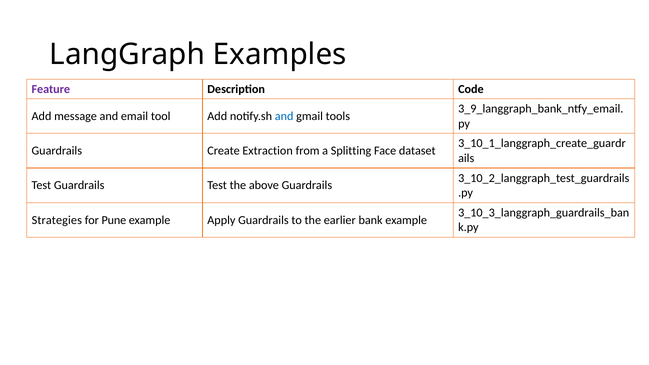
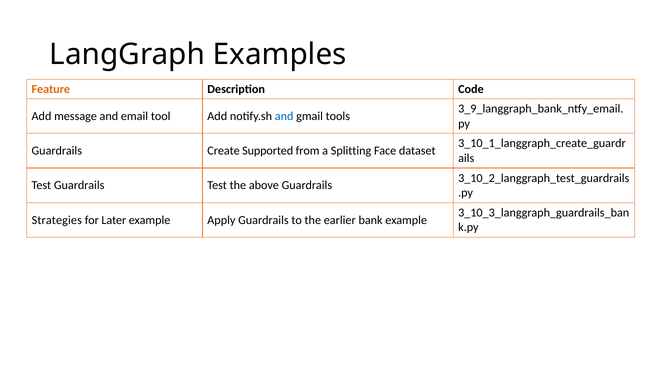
Feature colour: purple -> orange (51, 89)
Extraction: Extraction -> Supported (268, 151)
Pune: Pune -> Later (114, 220)
